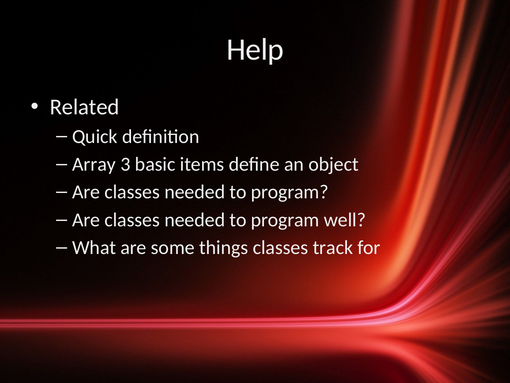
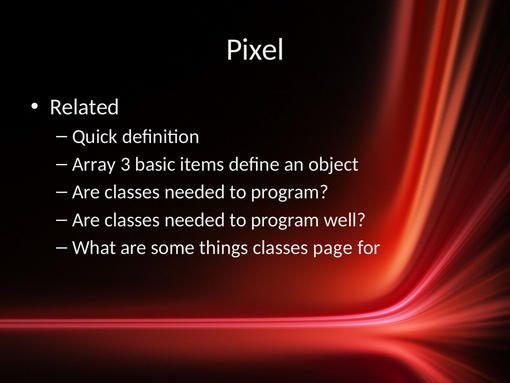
Help: Help -> Pixel (255, 49)
track: track -> page (333, 247)
